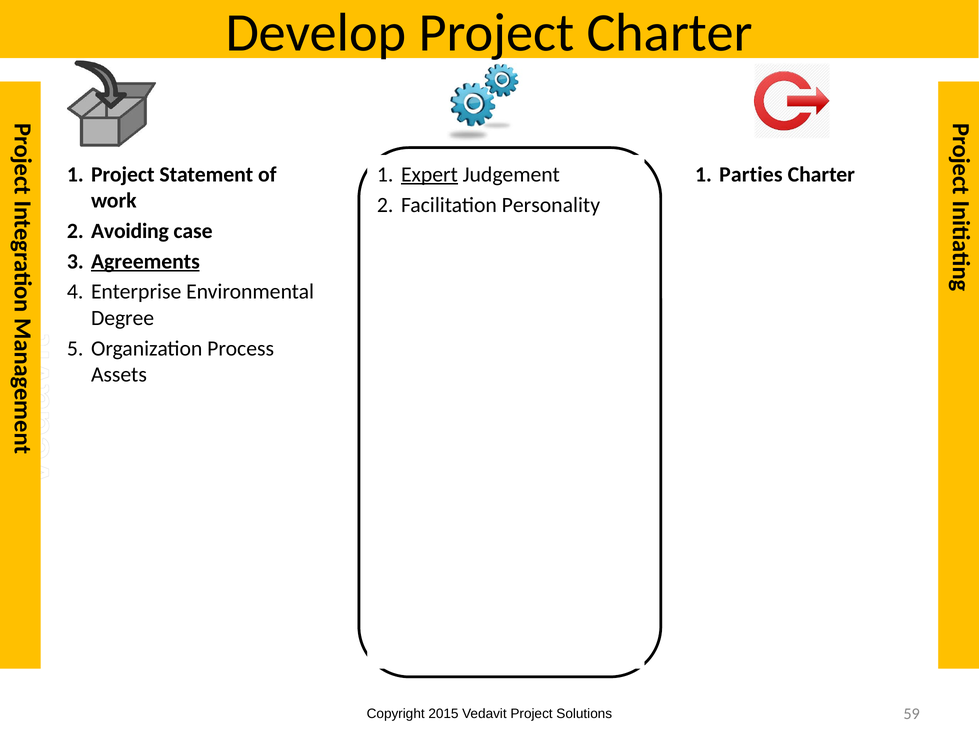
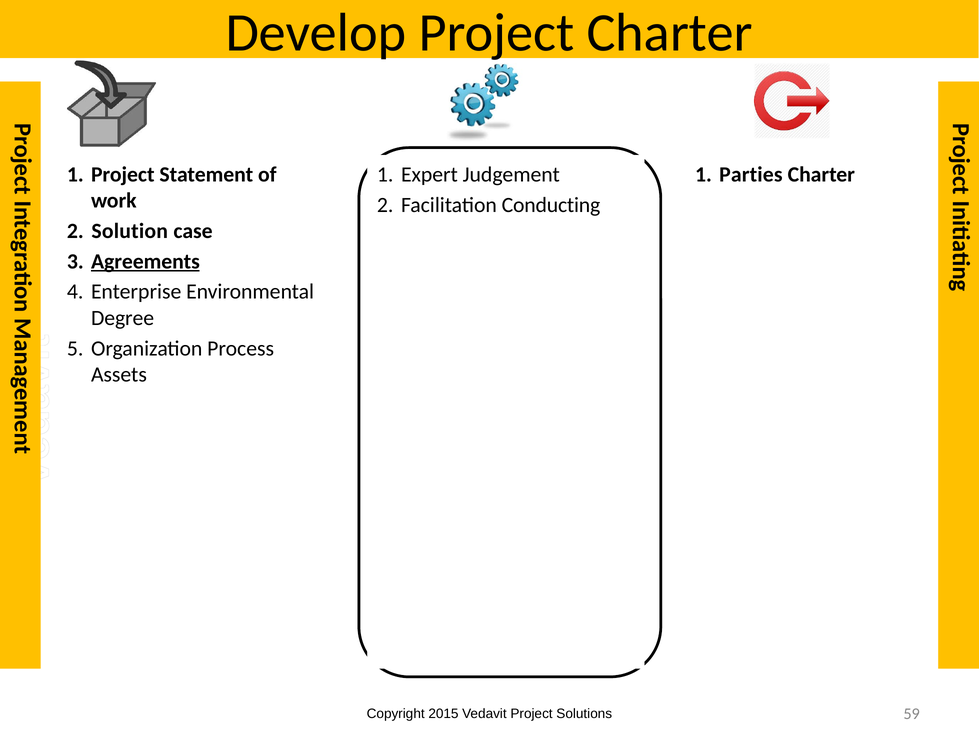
Expert underline: present -> none (429, 174)
Personality: Personality -> Conducting (551, 205)
Avoiding: Avoiding -> Solution (130, 231)
